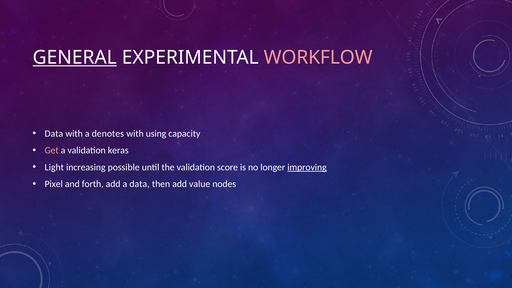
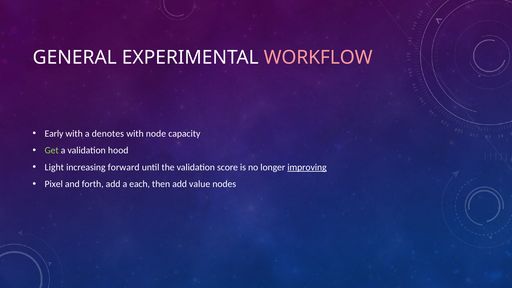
GENERAL underline: present -> none (75, 58)
Data: Data -> Early (54, 134)
using: using -> node (156, 134)
Get colour: pink -> light green (52, 150)
keras: keras -> hood (118, 150)
possible: possible -> forward (124, 167)
a data: data -> each (140, 184)
